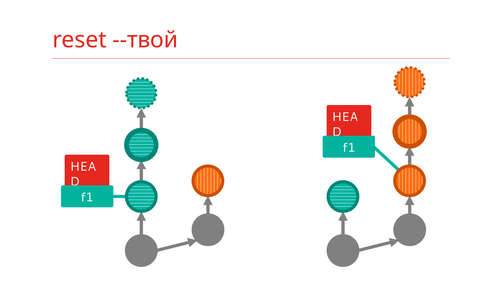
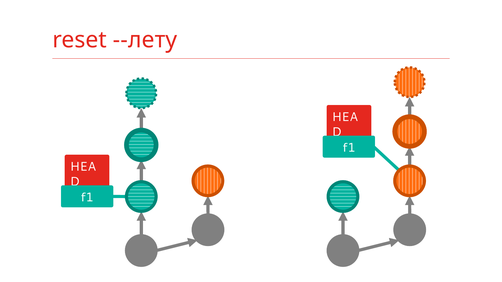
--твой: --твой -> --лету (145, 40)
